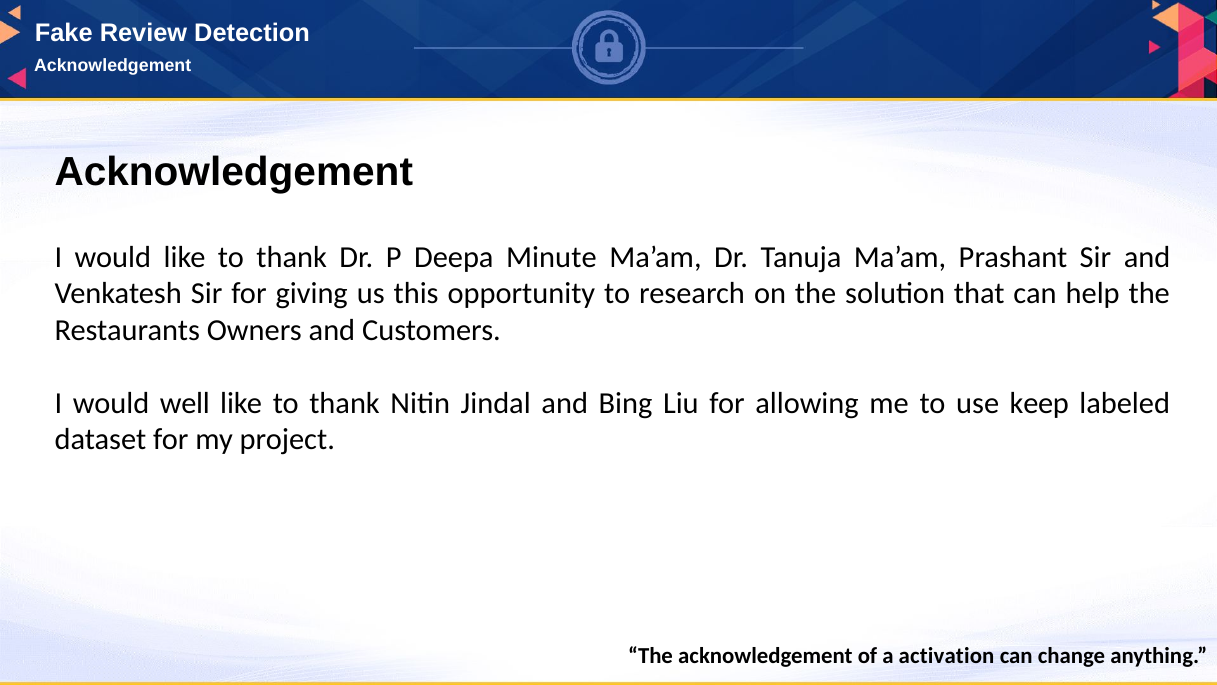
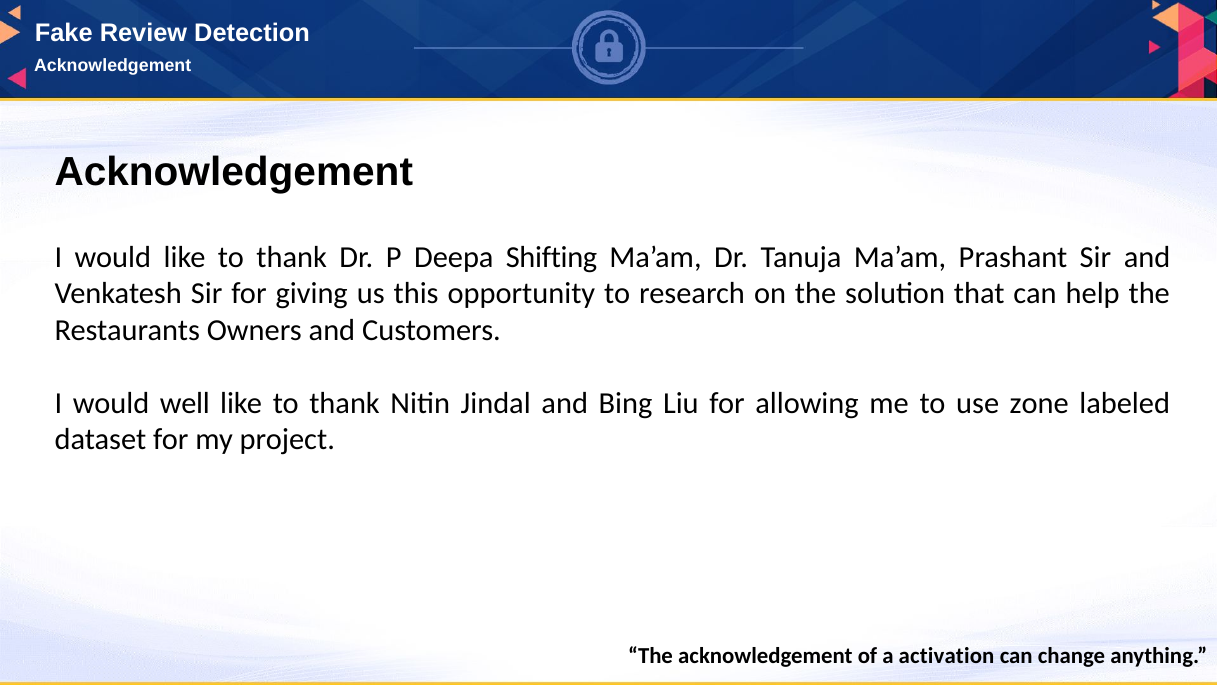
Minute: Minute -> Shifting (552, 257)
keep: keep -> zone (1039, 403)
